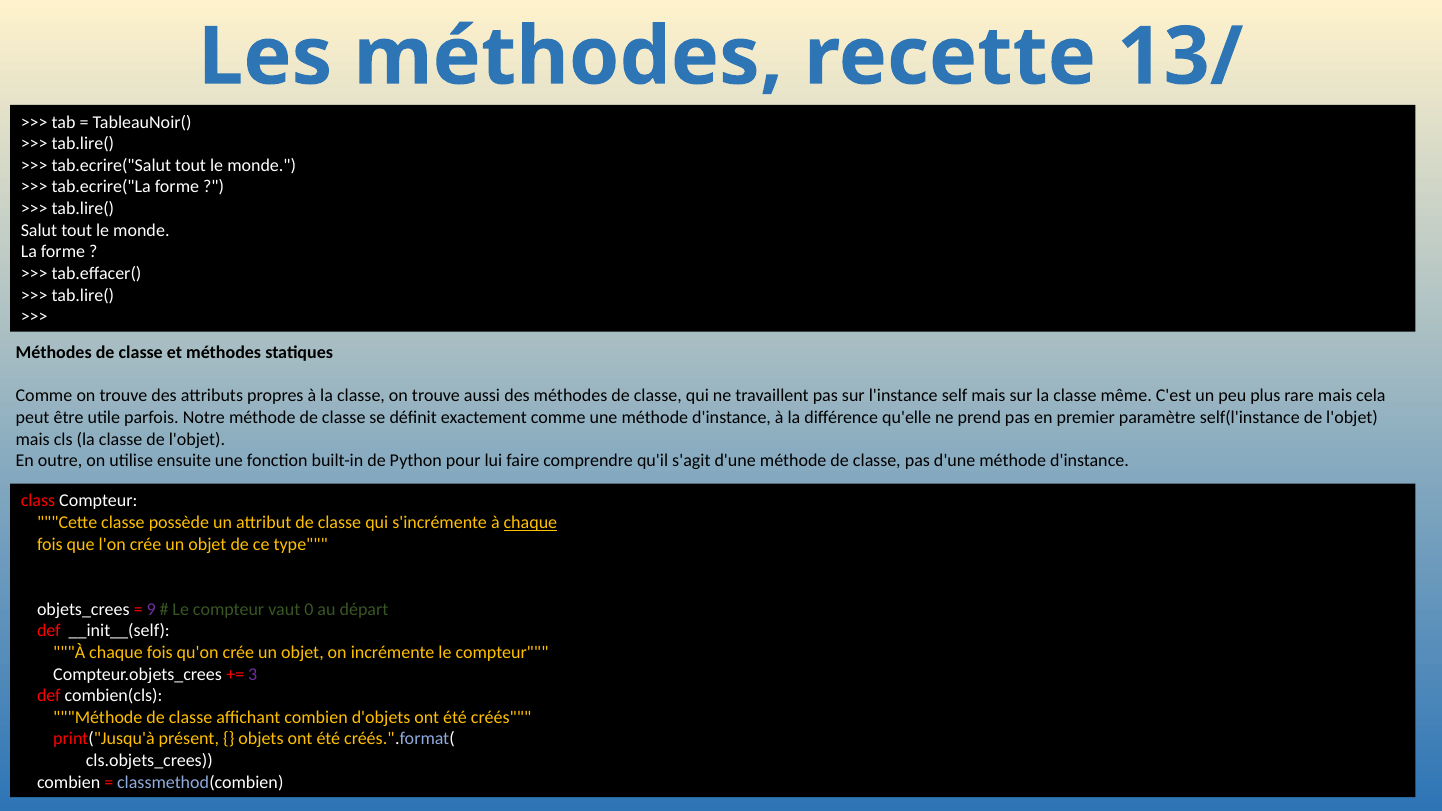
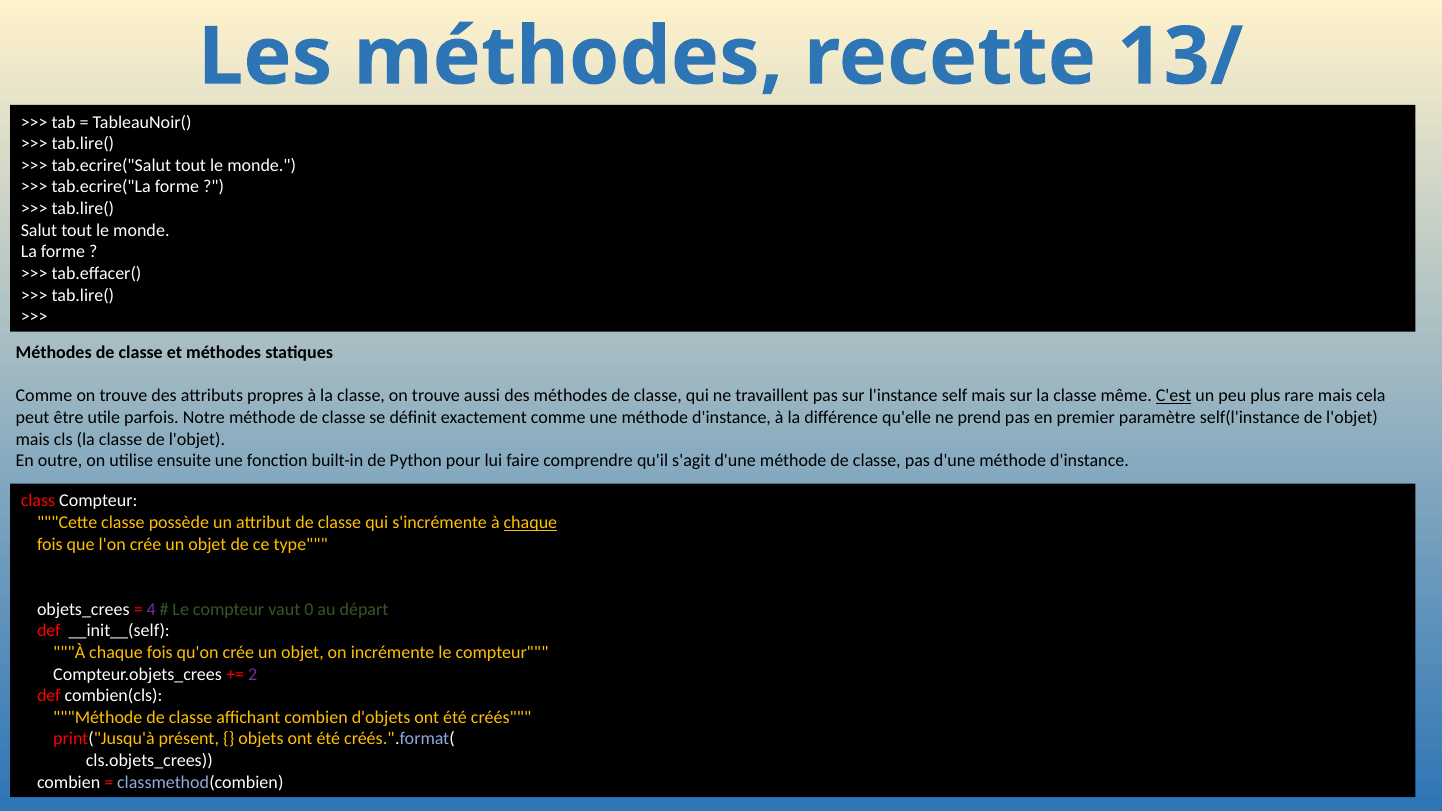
C'est underline: none -> present (1174, 396)
9: 9 -> 4 (151, 609)
3: 3 -> 2 (253, 674)
